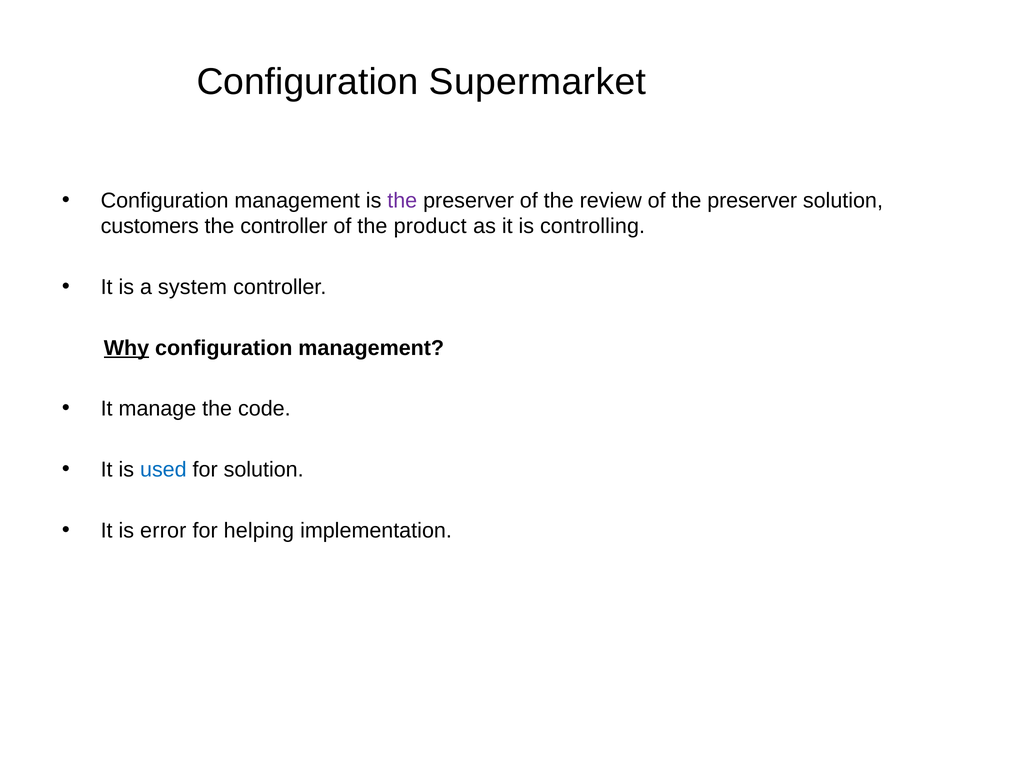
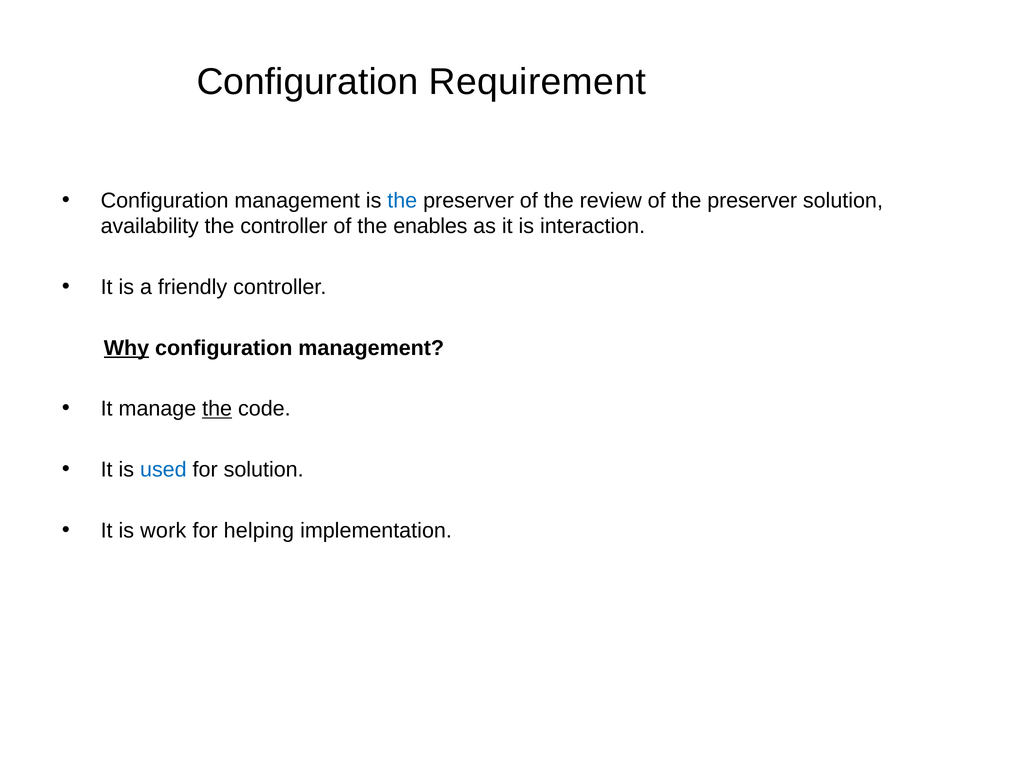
Supermarket: Supermarket -> Requirement (537, 82)
the colour: purple -> blue (402, 200)
customers: customers -> availability (150, 226)
product: product -> enables (430, 226)
controlling: controlling -> interaction (593, 226)
system: system -> friendly (193, 287)
the underline: none -> present (217, 409)
error: error -> work (163, 530)
